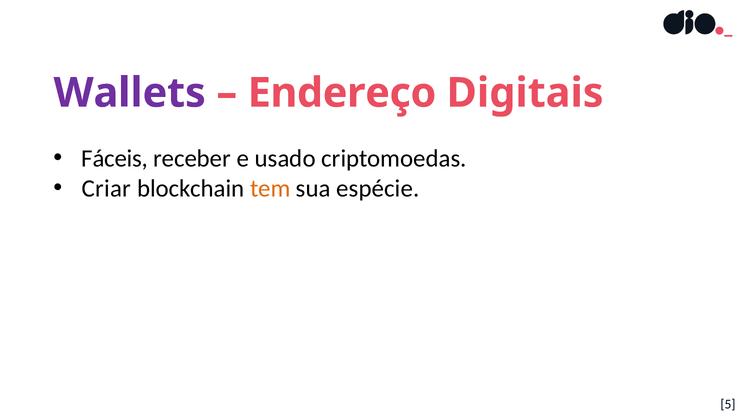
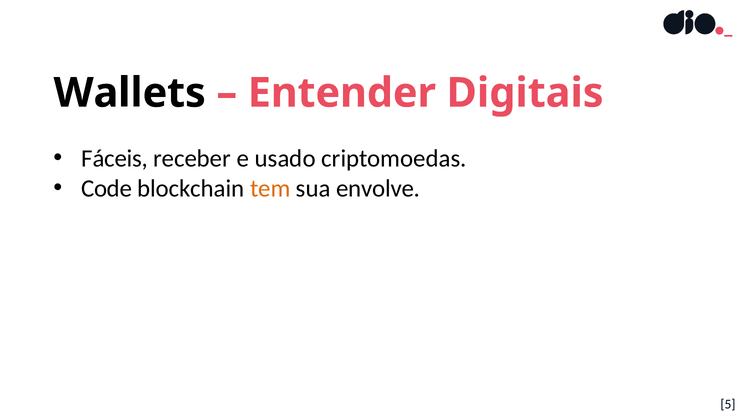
Wallets colour: purple -> black (130, 93)
Endereço: Endereço -> Entender (342, 93)
Criar: Criar -> Code (107, 188)
espécie: espécie -> envolve (378, 188)
